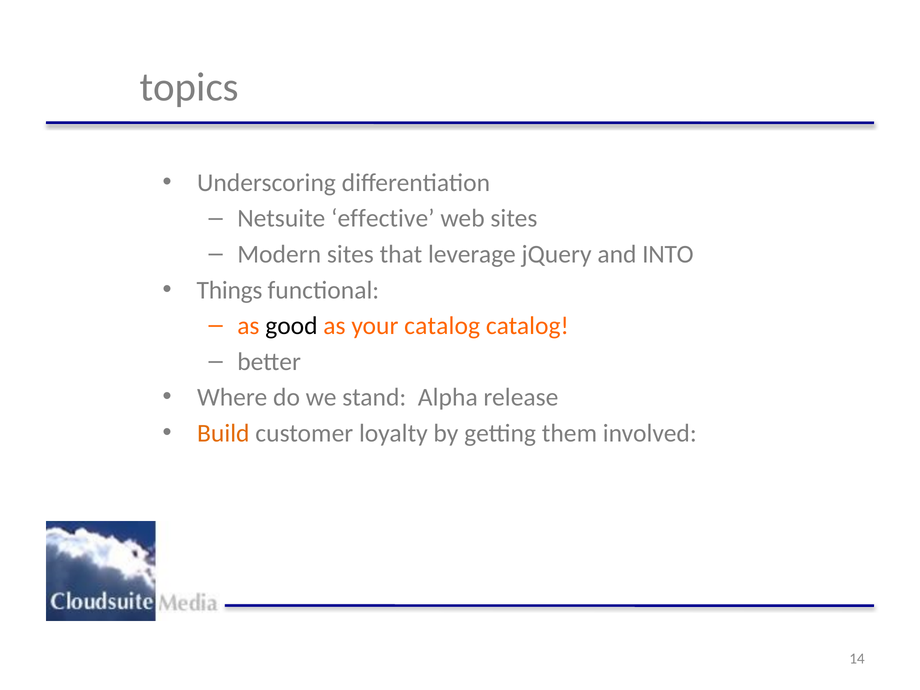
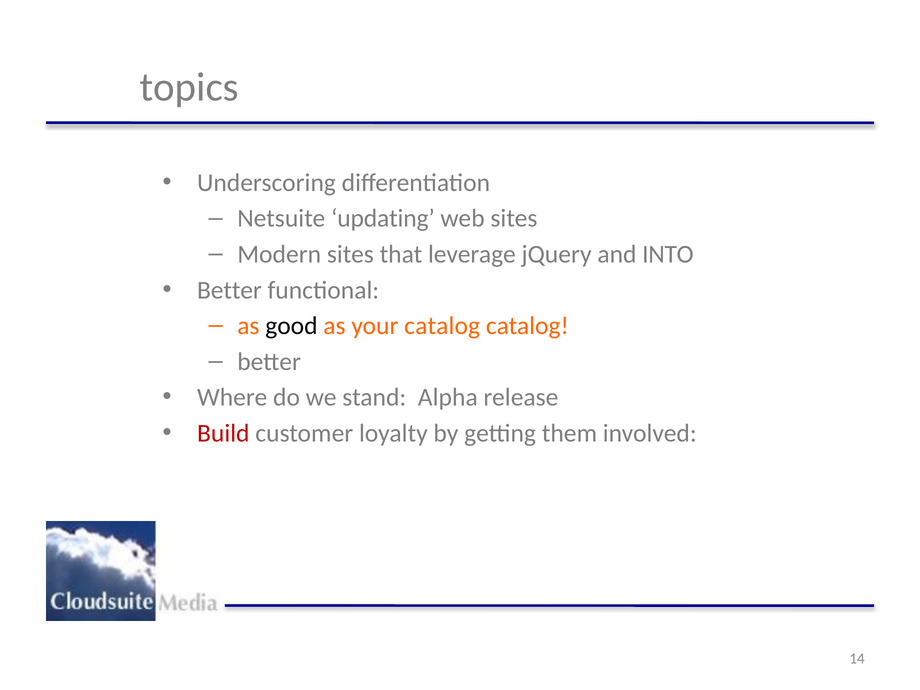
effective: effective -> updating (383, 219)
Things: Things -> Better (229, 290)
Build colour: orange -> red (223, 433)
